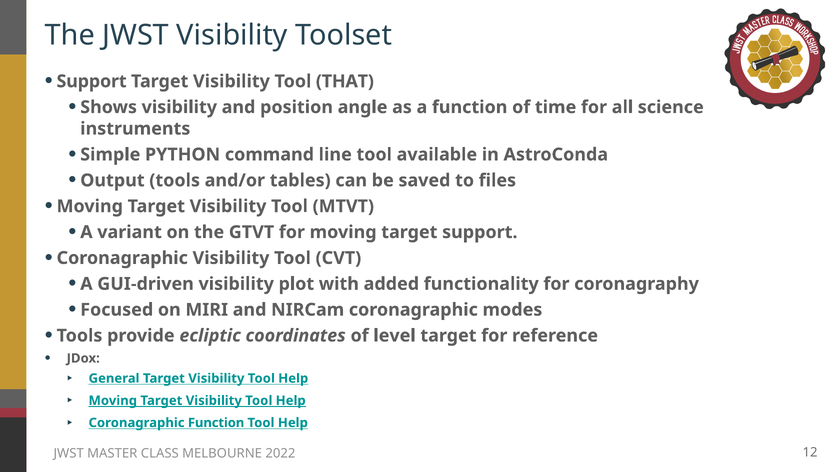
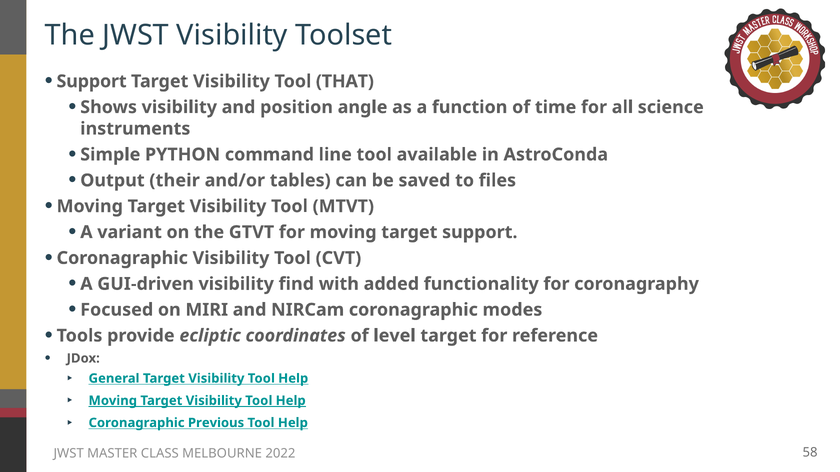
Output tools: tools -> their (175, 181)
plot: plot -> find (296, 284)
Coronagraphic Function: Function -> Previous (216, 423)
12: 12 -> 58 (810, 453)
